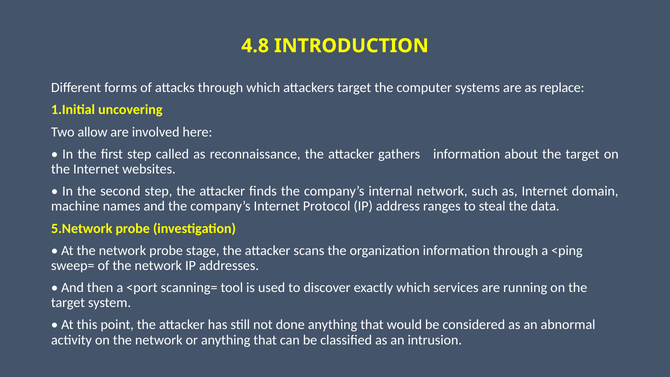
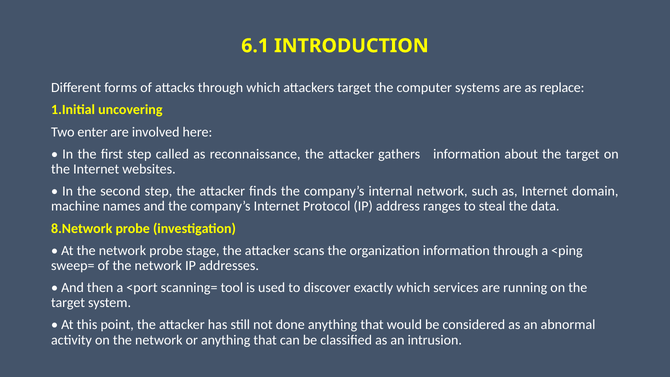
4.8: 4.8 -> 6.1 (255, 46)
allow: allow -> enter (93, 132)
5.Network: 5.Network -> 8.Network (82, 228)
